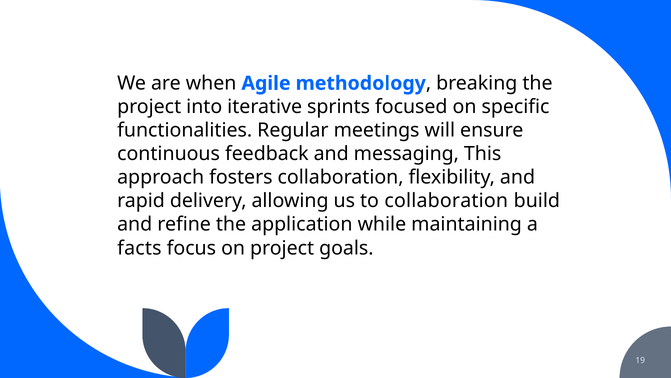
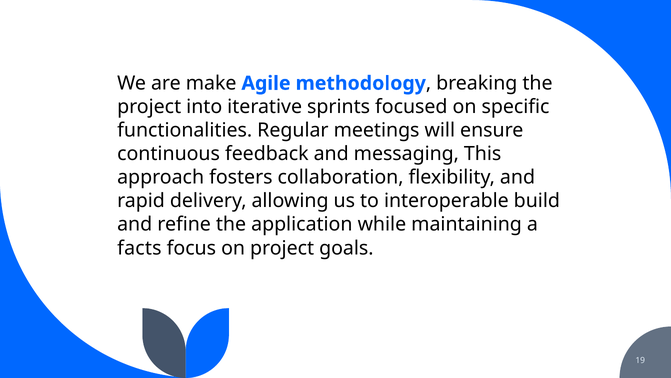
when: when -> make (211, 83)
to collaboration: collaboration -> interoperable (446, 201)
